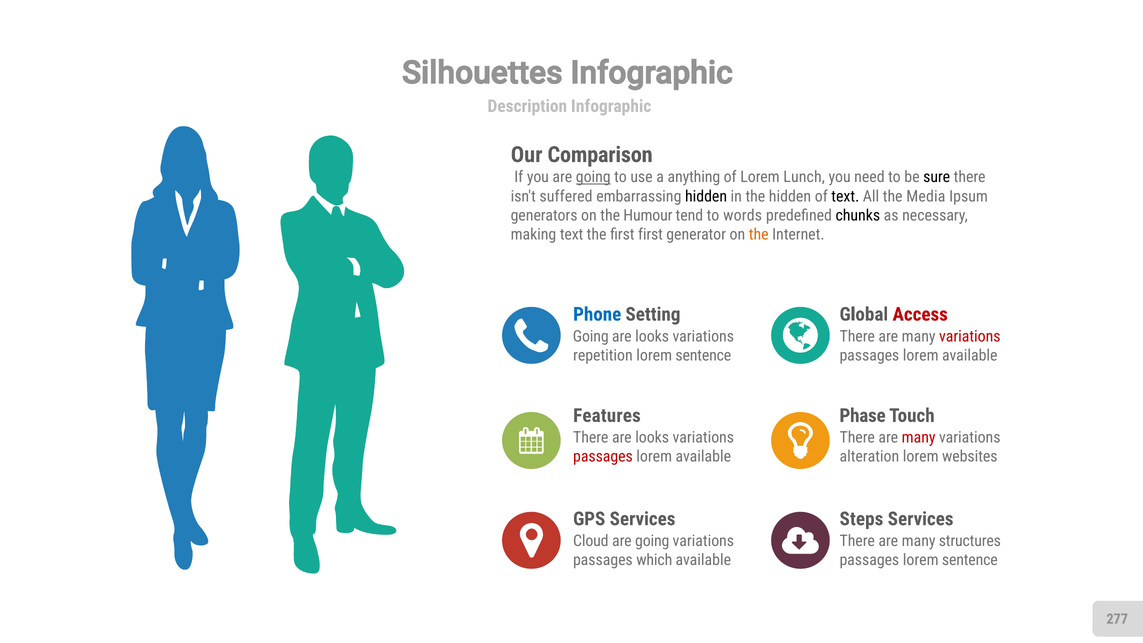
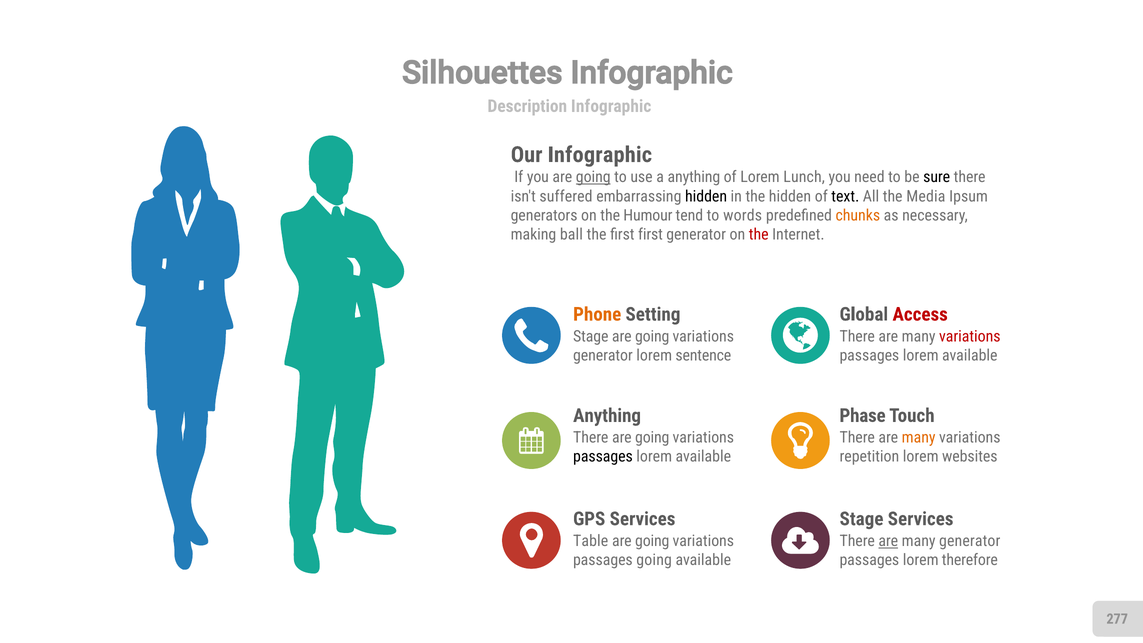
Our Comparison: Comparison -> Infographic (600, 155)
chunks colour: black -> orange (858, 215)
making text: text -> ball (571, 234)
the colour: orange -> red (759, 234)
Phone colour: blue -> orange (597, 314)
Going: Going -> Stage (591, 336)
looks: looks -> going (652, 336)
repetition: repetition -> generator (603, 355)
Features: Features -> Anything (607, 416)
There are looks: looks -> going (652, 438)
many colour: red -> orange (919, 438)
passages colour: red -> black (603, 457)
alteration: alteration -> repetition (869, 457)
Steps: Steps -> Stage (861, 519)
Cloud: Cloud -> Table (591, 541)
are underline: none -> present (888, 541)
many structures: structures -> generator (970, 541)
passages which: which -> going (654, 560)
passages lorem sentence: sentence -> therefore (970, 560)
